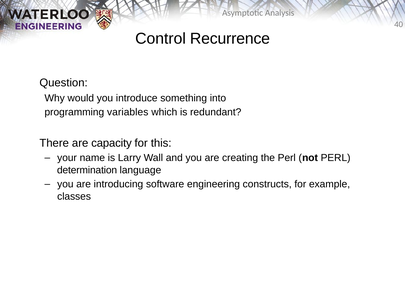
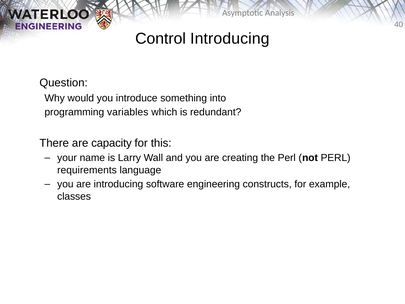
Control Recurrence: Recurrence -> Introducing (230, 39)
determination: determination -> requirements (87, 170)
